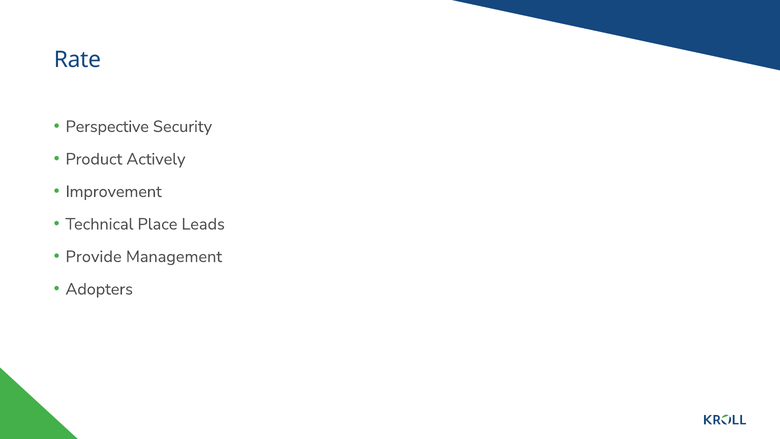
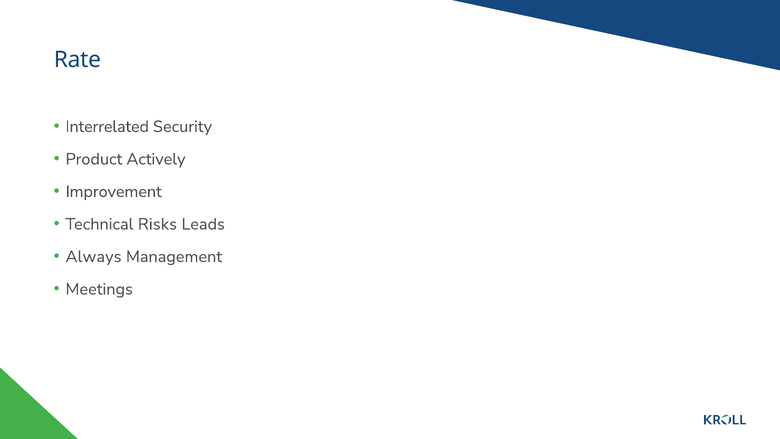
Perspective: Perspective -> Interrelated (107, 127)
Place: Place -> Risks (157, 224)
Provide: Provide -> Always (94, 256)
Adopters: Adopters -> Meetings (99, 289)
